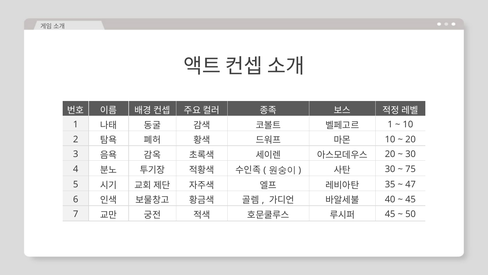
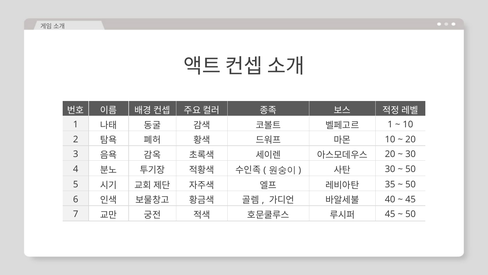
75: 75 -> 50 (411, 169)
47: 47 -> 50 (411, 184)
